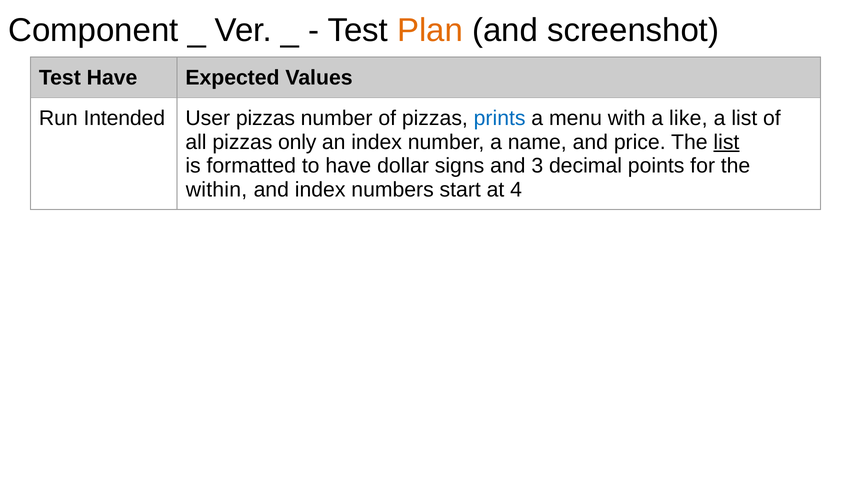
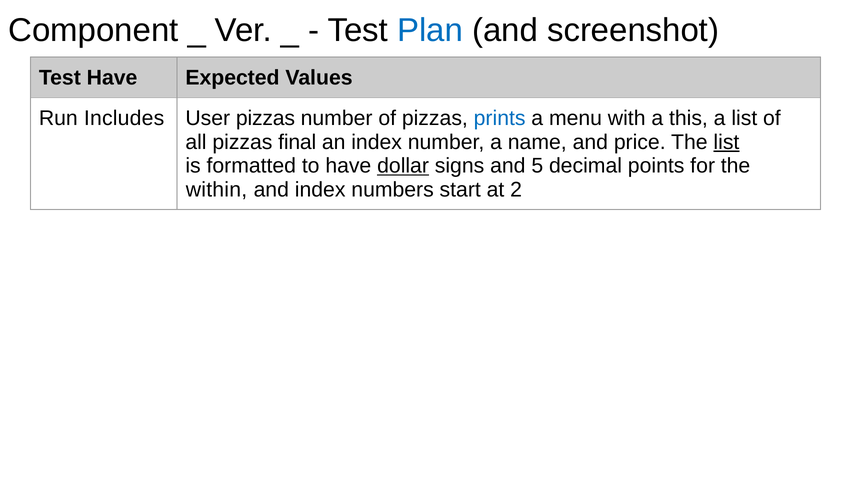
Plan colour: orange -> blue (430, 30)
Intended: Intended -> Includes (124, 118)
like: like -> this (688, 118)
only: only -> final (297, 142)
dollar underline: none -> present (403, 166)
3: 3 -> 5 (537, 166)
4: 4 -> 2 (516, 190)
